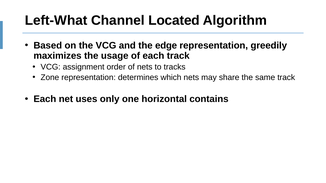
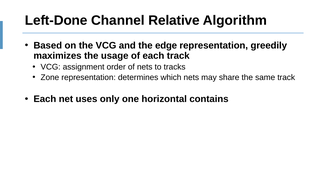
Left-What: Left-What -> Left-Done (56, 20)
Located: Located -> Relative (174, 20)
